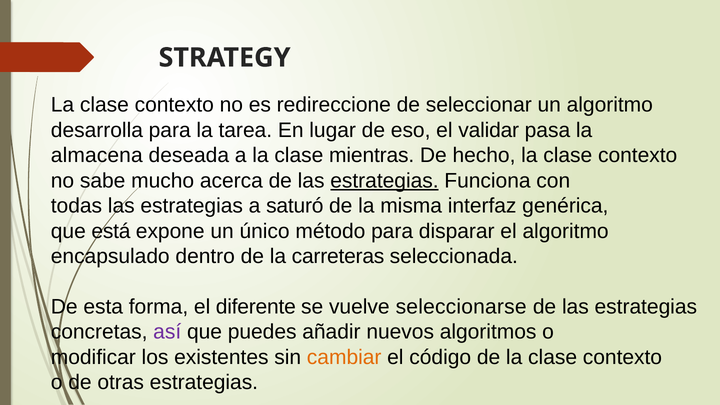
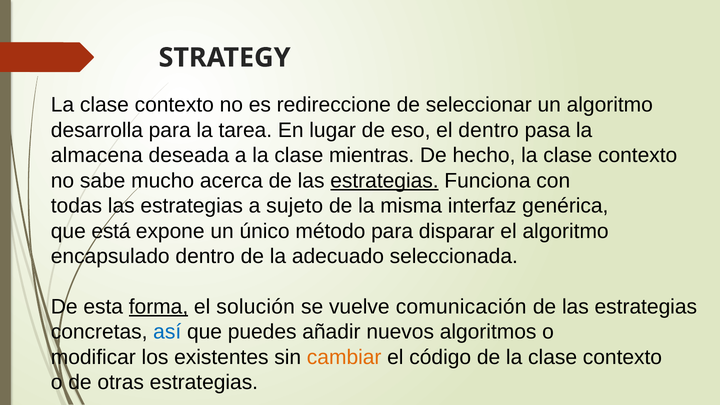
el validar: validar -> dentro (489, 130)
saturó: saturó -> sujeto (295, 206)
carreteras: carreteras -> adecuado (338, 256)
forma underline: none -> present (159, 307)
diferente: diferente -> solución (256, 307)
seleccionarse: seleccionarse -> comunicación (461, 307)
así colour: purple -> blue (167, 332)
